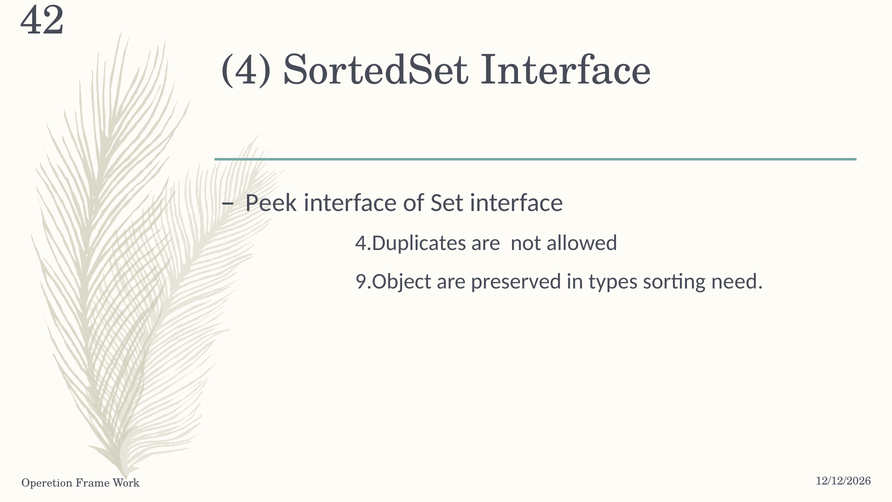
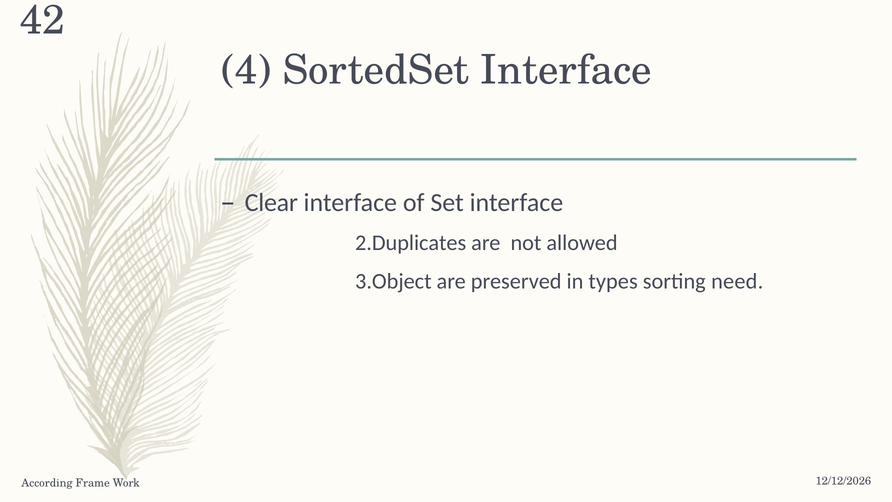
Peek: Peek -> Clear (271, 203)
4.Duplicates: 4.Duplicates -> 2.Duplicates (411, 243)
9.Object: 9.Object -> 3.Object (393, 281)
Operetion: Operetion -> According (47, 483)
